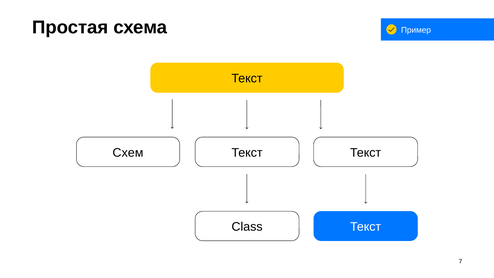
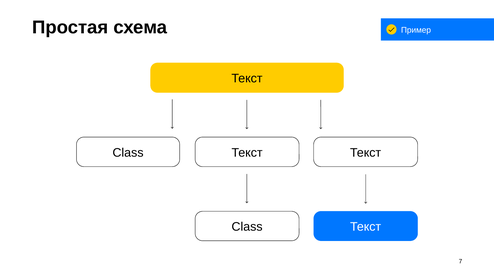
Схем: Схем -> Class (128, 153)
